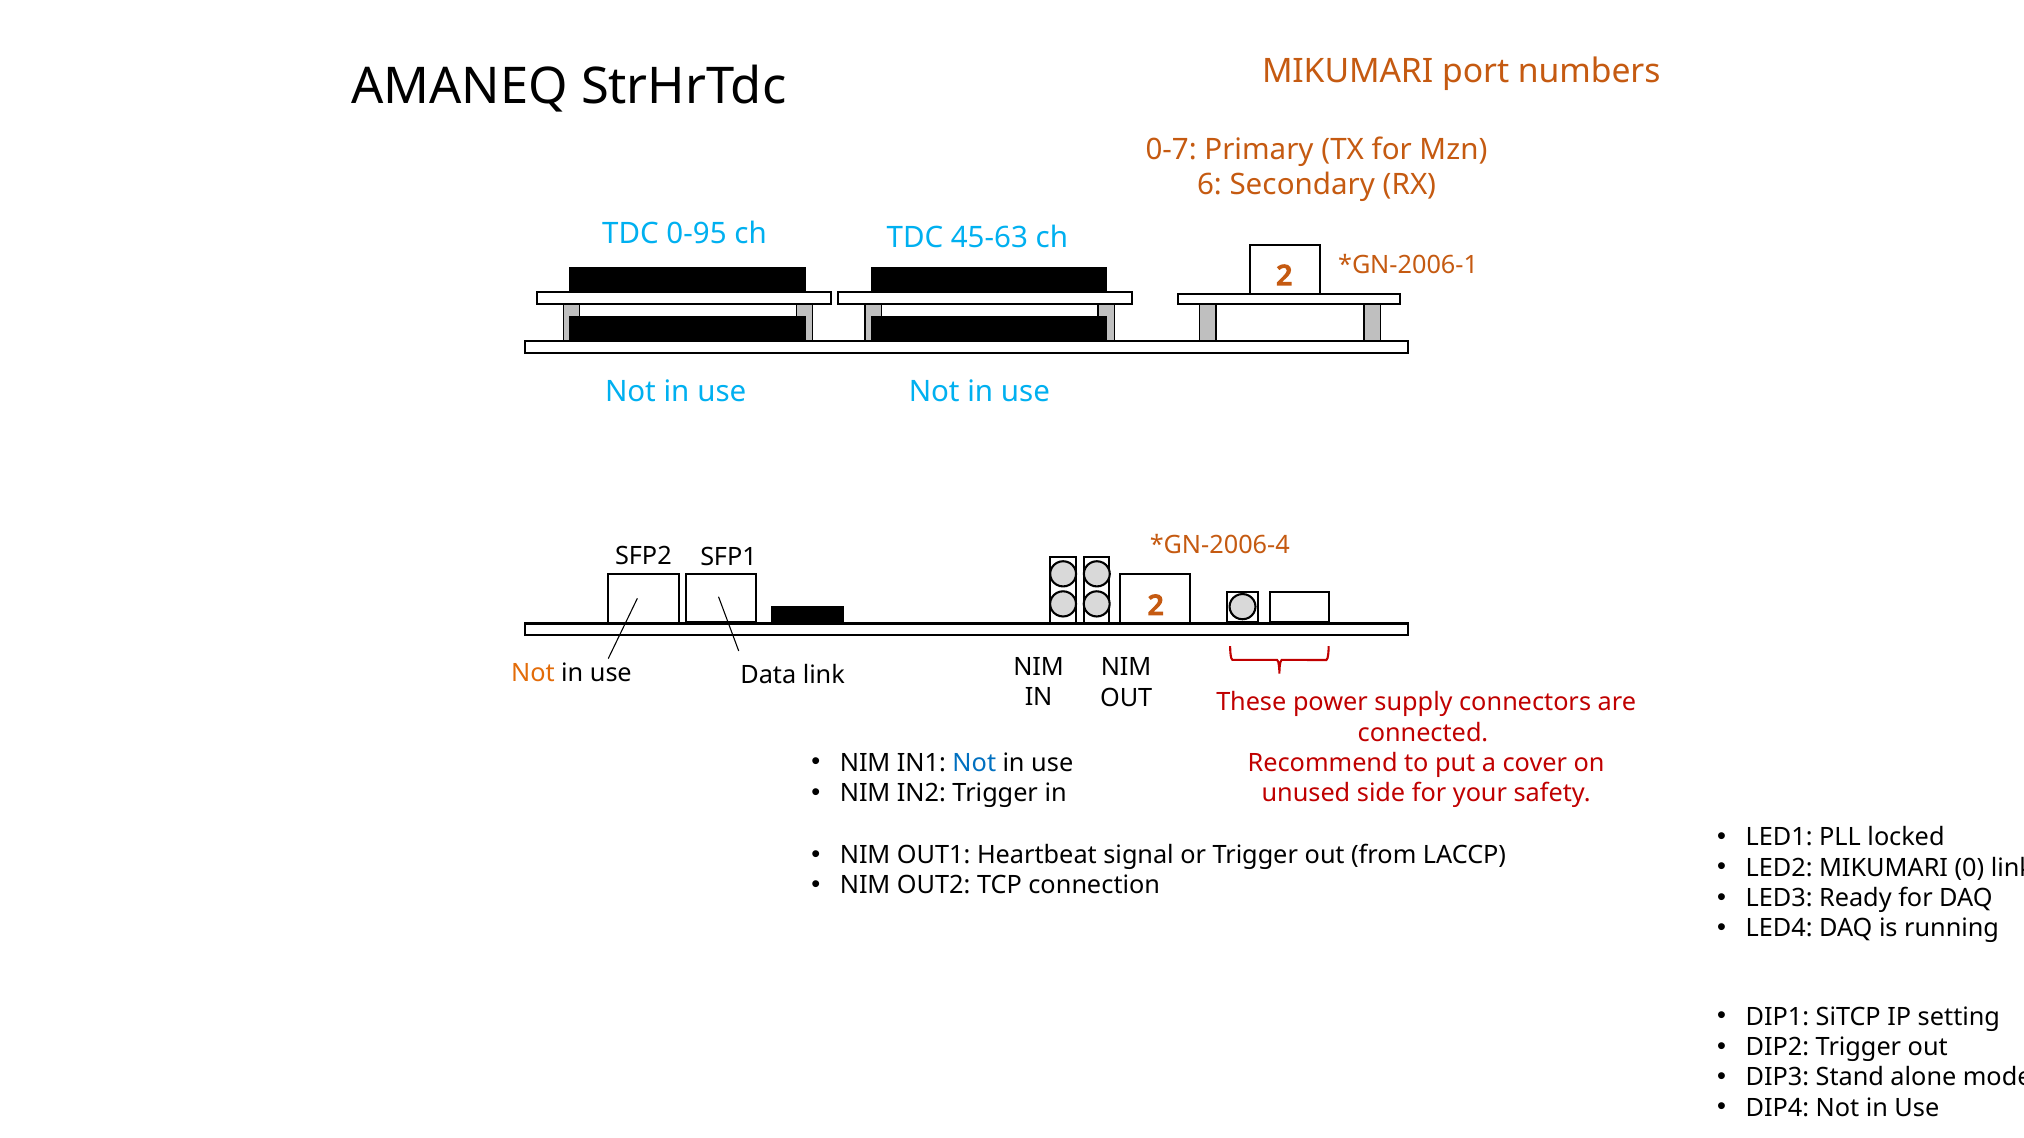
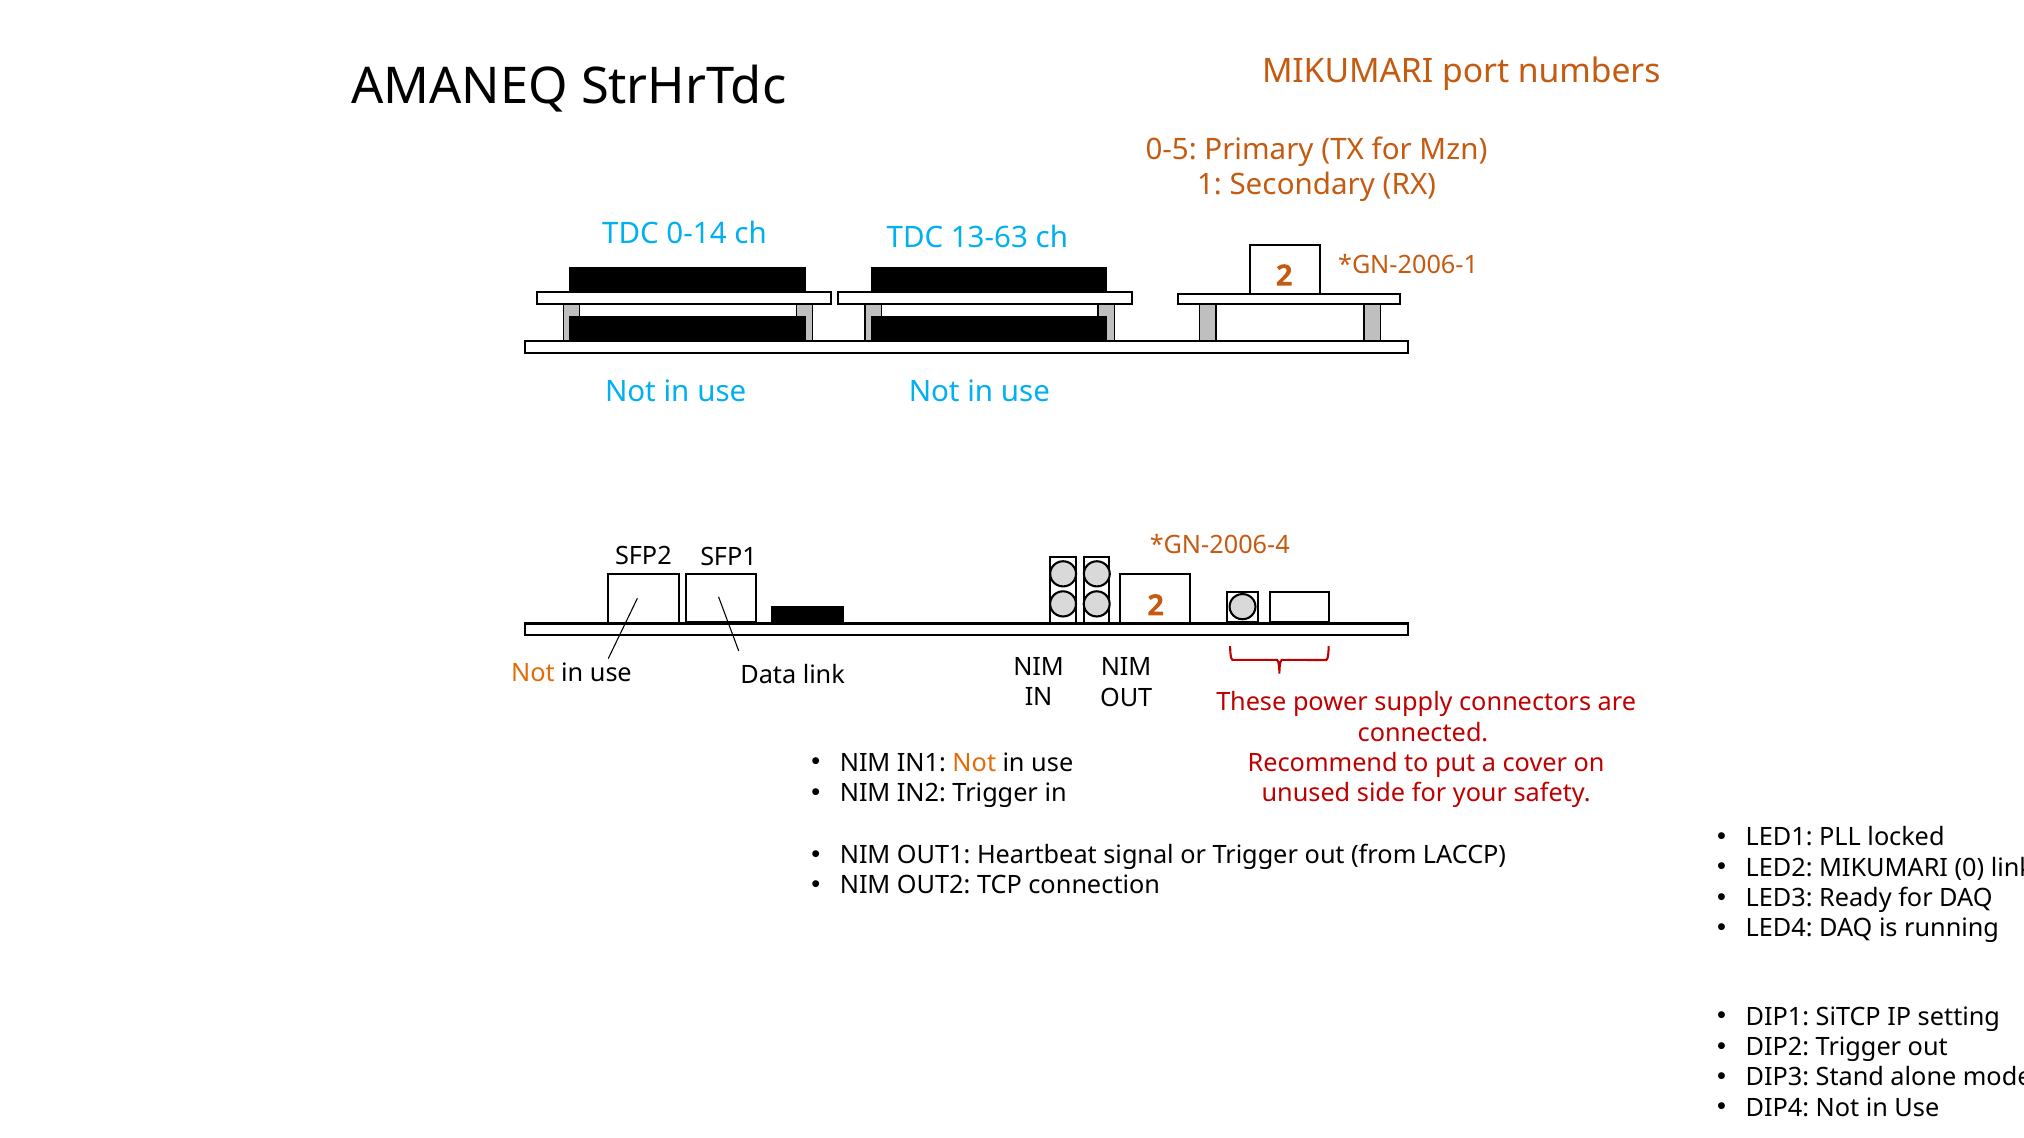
0-7: 0-7 -> 0-5 (1171, 150)
6: 6 -> 1 (1210, 185)
0-95: 0-95 -> 0-14 (697, 234)
45-63: 45-63 -> 13-63 (989, 238)
Not colour: blue -> orange (974, 763)
